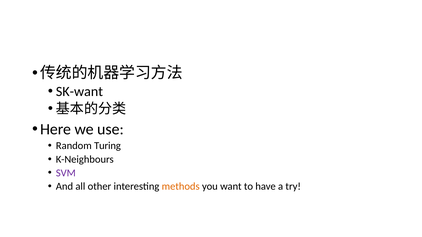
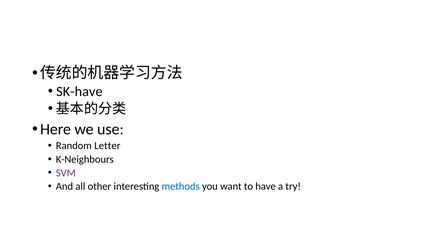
SK-want: SK-want -> SK-have (79, 92)
Turing: Turing -> Letter (107, 146)
methods colour: orange -> blue (181, 187)
